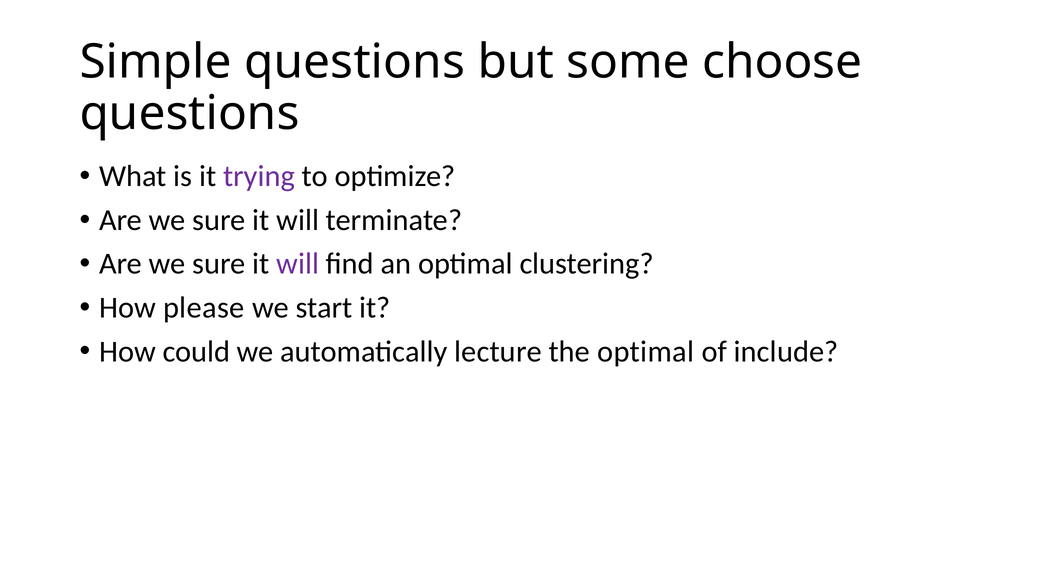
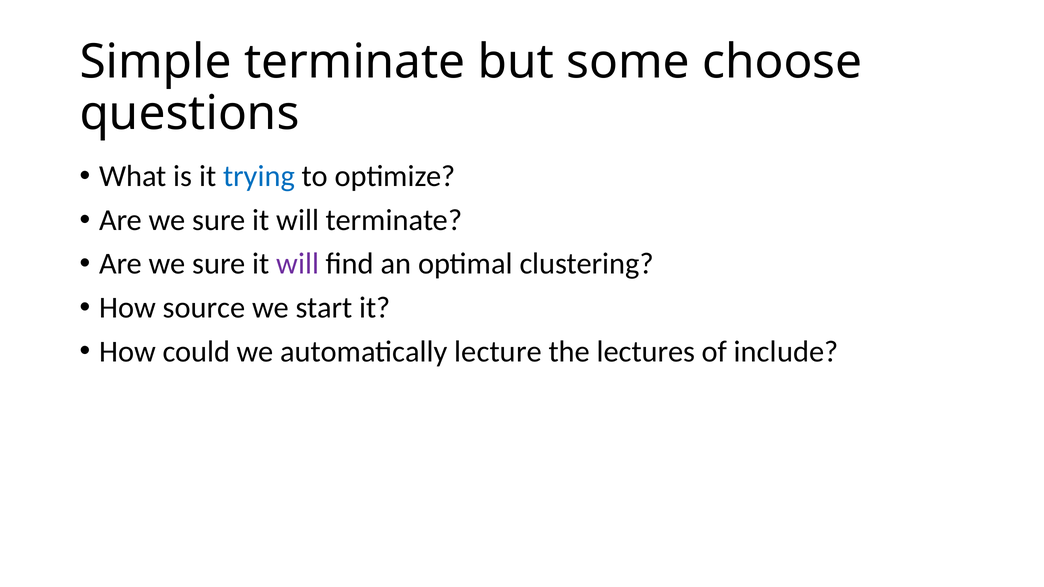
Simple questions: questions -> terminate (355, 62)
trying colour: purple -> blue (259, 177)
please: please -> source (204, 308)
the optimal: optimal -> lectures (646, 352)
